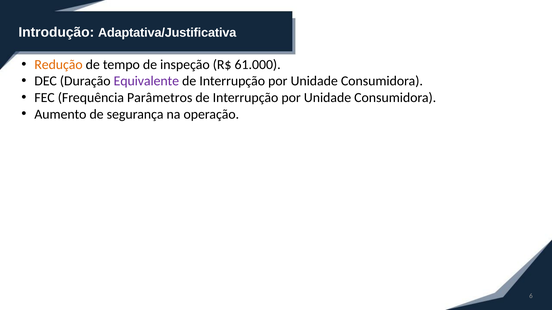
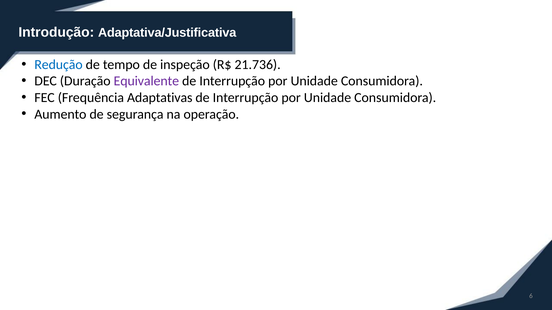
Redução colour: orange -> blue (59, 65)
61.000: 61.000 -> 21.736 (258, 65)
Parâmetros: Parâmetros -> Adaptativas (160, 98)
